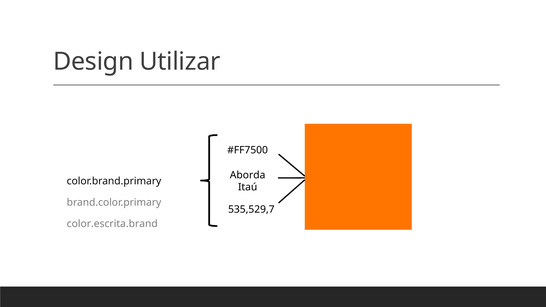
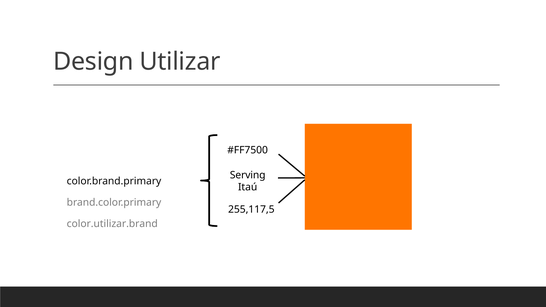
Aborda: Aborda -> Serving (248, 175)
535,529,7: 535,529,7 -> 255,117,5 (251, 210)
color.escrita.brand: color.escrita.brand -> color.utilizar.brand (112, 224)
